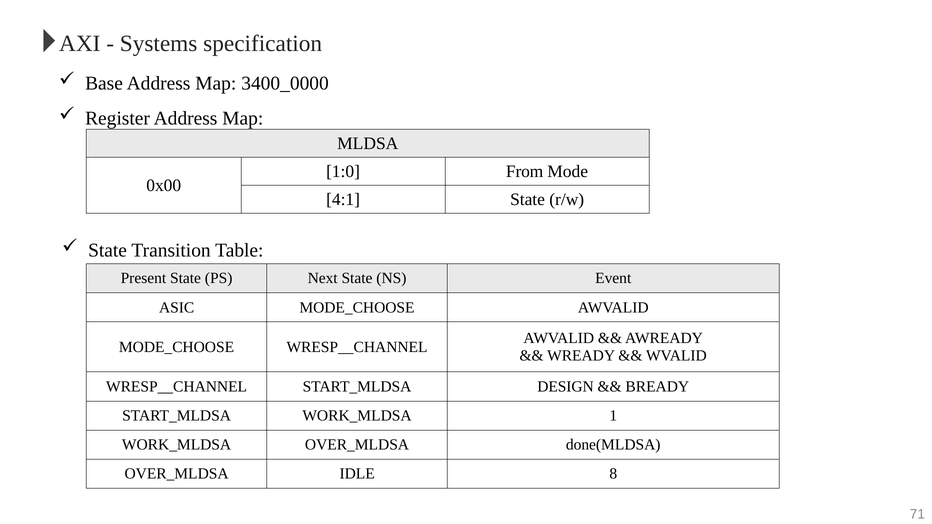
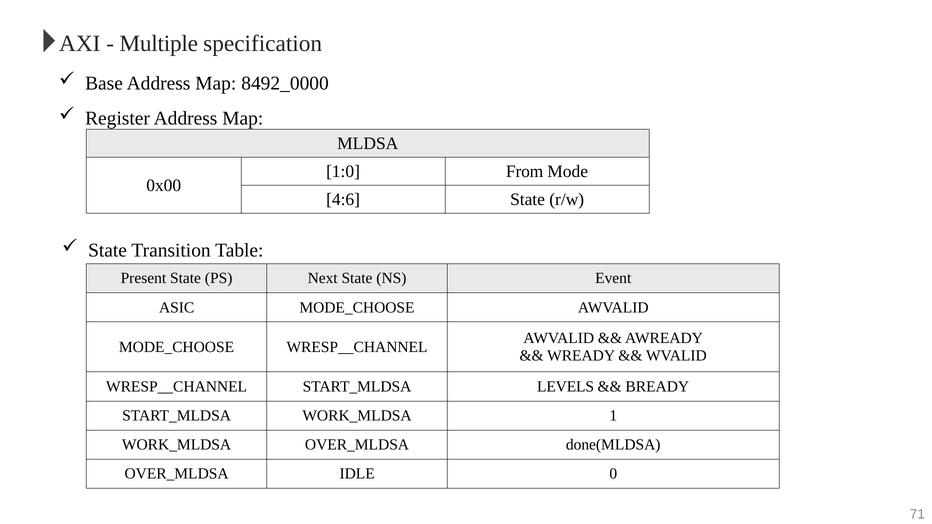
Systems: Systems -> Multiple (159, 43)
3400_0000: 3400_0000 -> 8492_0000 (285, 83)
4:1: 4:1 -> 4:6 (343, 199)
DESIGN: DESIGN -> LEVELS (566, 387)
8: 8 -> 0 (613, 474)
